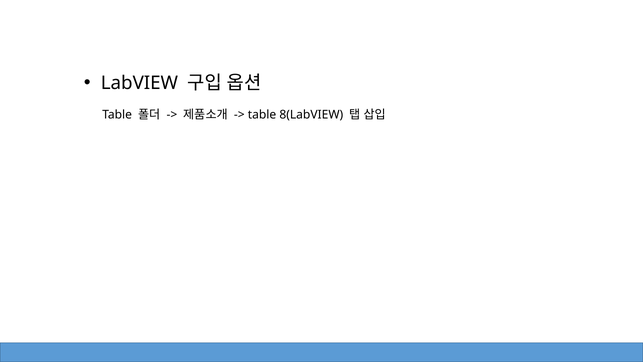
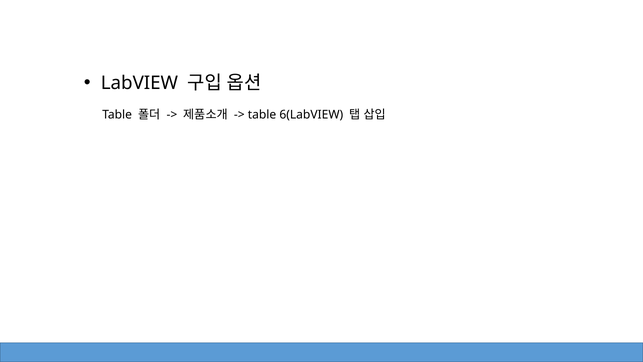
8(LabVIEW: 8(LabVIEW -> 6(LabVIEW (311, 115)
